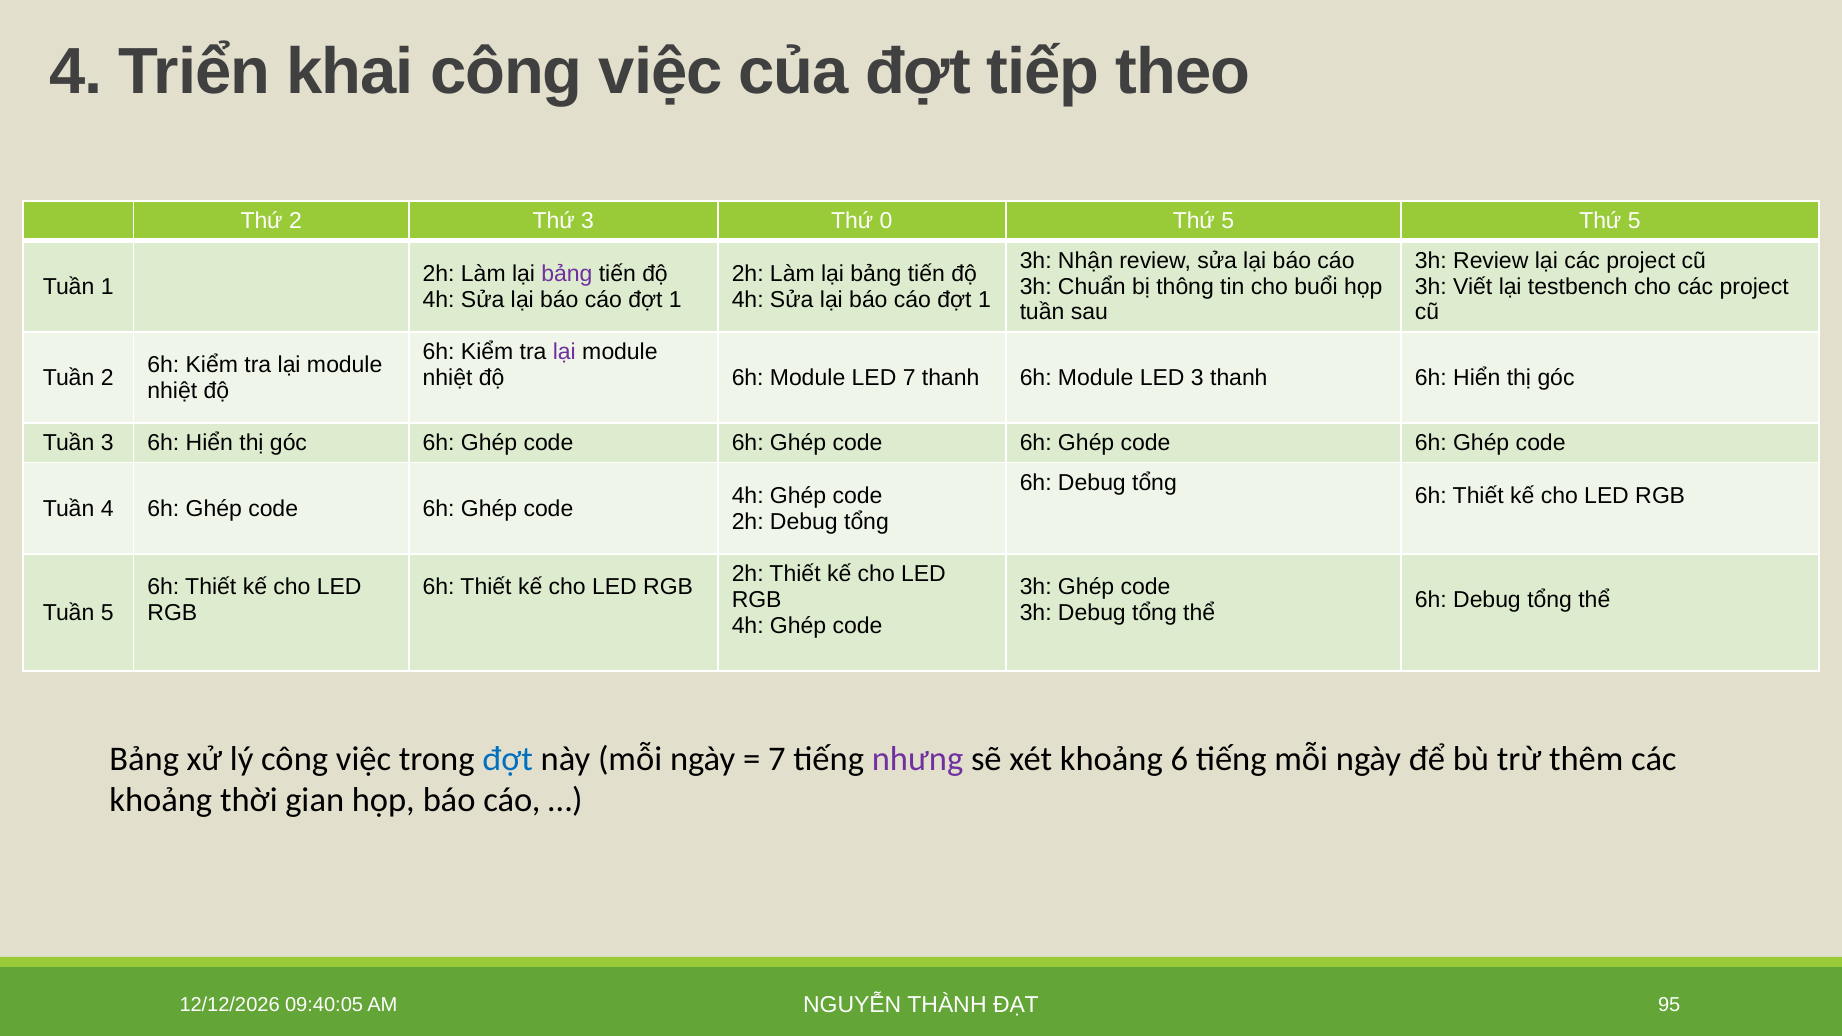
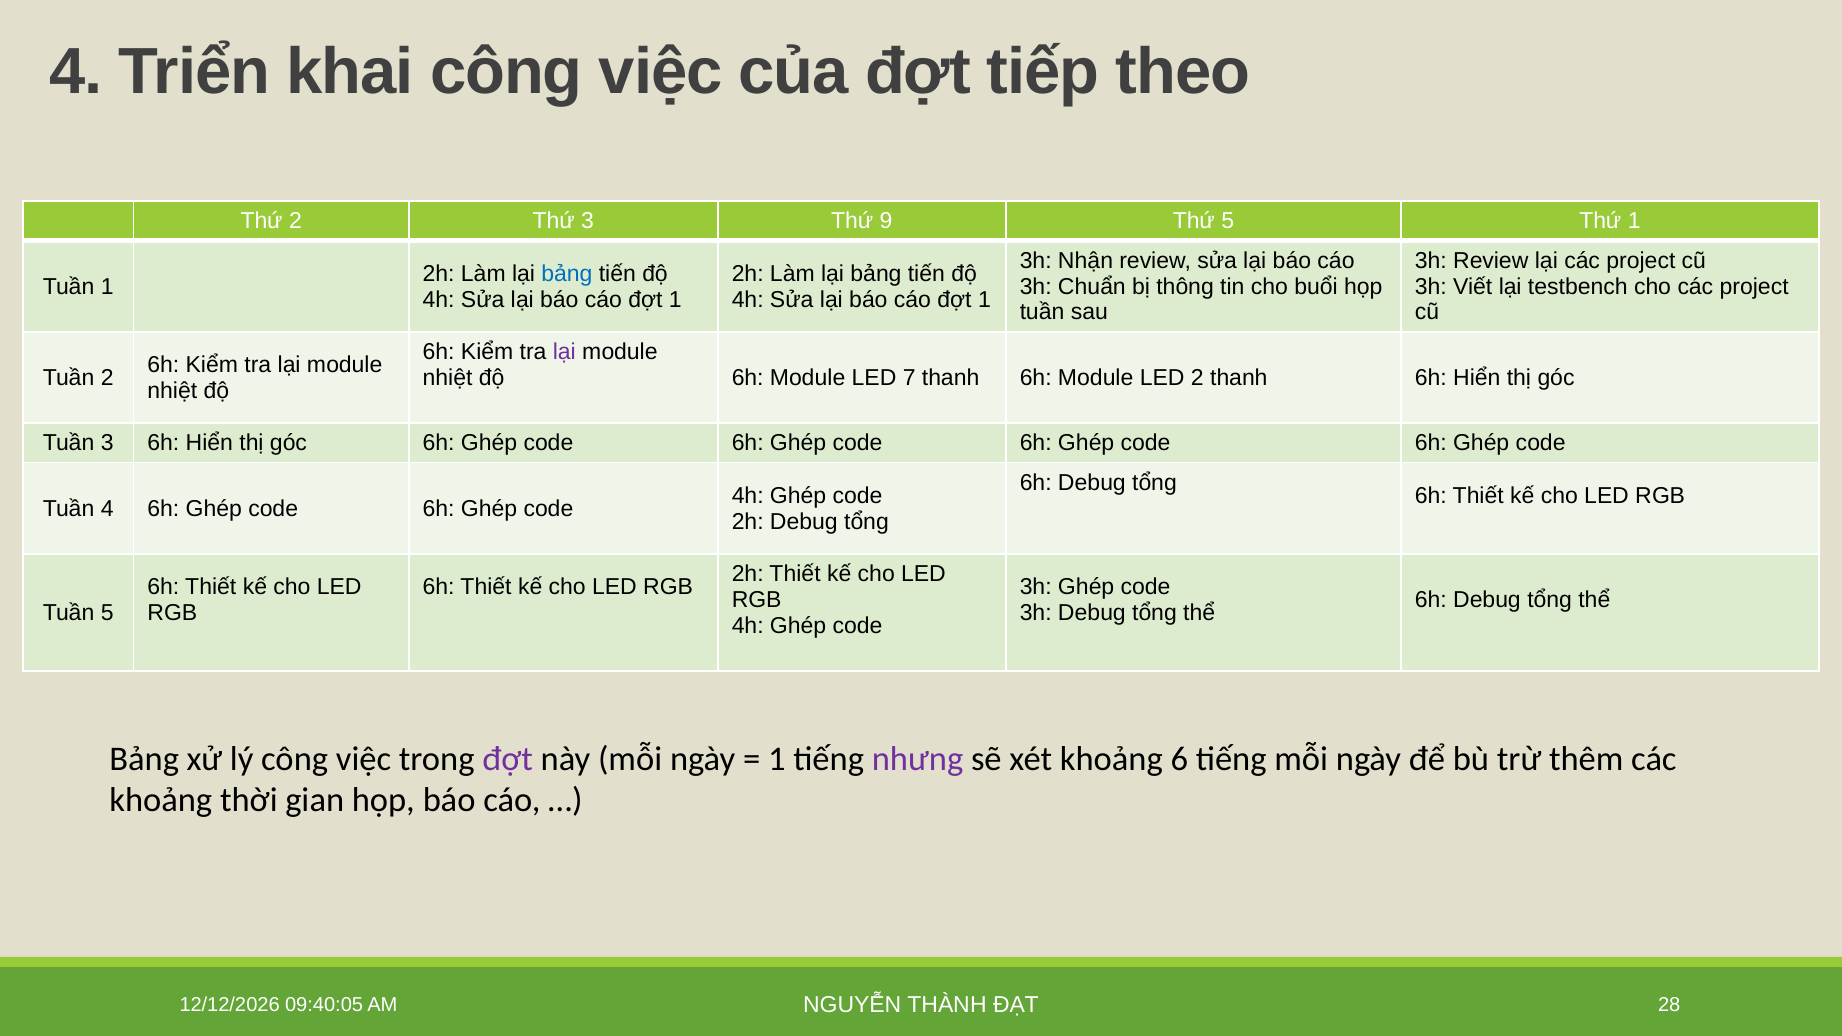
0: 0 -> 9 (886, 221)
5 Thứ 5: 5 -> 1 (1634, 221)
bảng colour: purple -> blue (567, 274)
LED 3: 3 -> 2 (1197, 378)
đợt colour: blue -> purple (508, 759)
7: 7 -> 1 (777, 759)
95: 95 -> 28 (1669, 1005)
